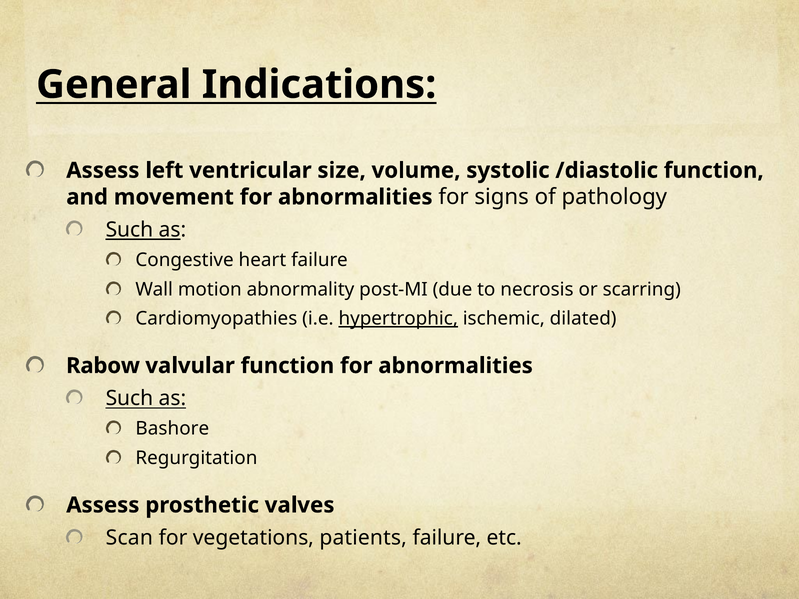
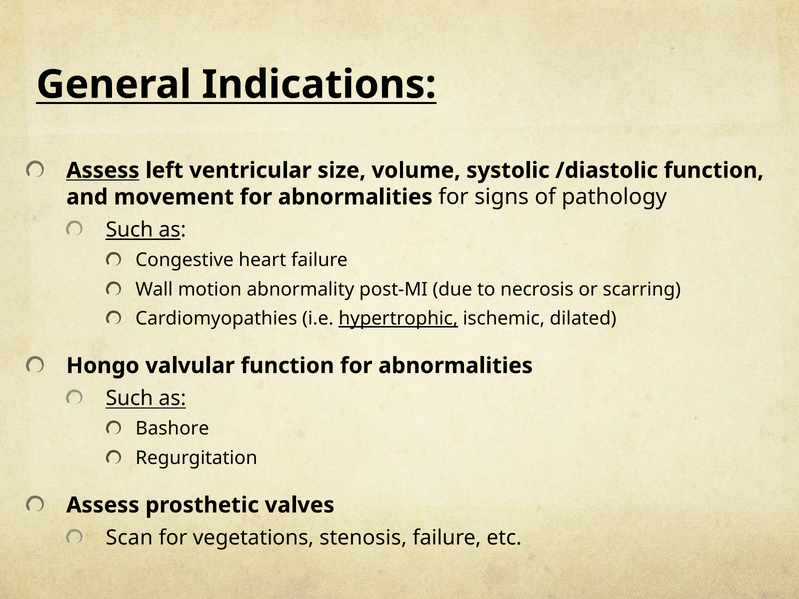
Assess underline: none -> present (103, 170)
Rabow: Rabow -> Hongo (103, 366)
patients: patients -> stenosis (363, 538)
